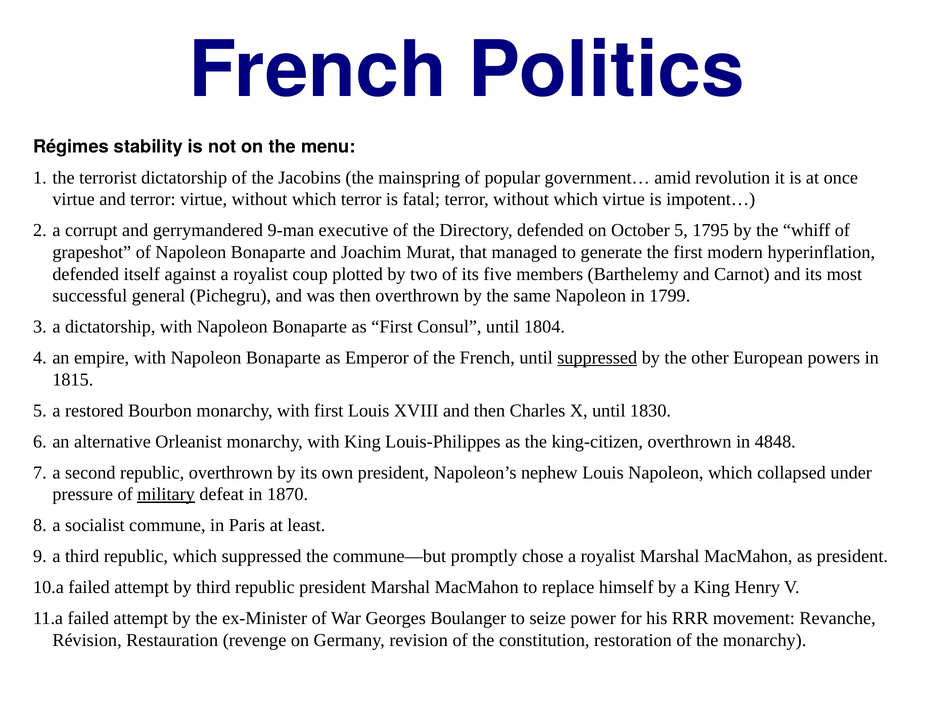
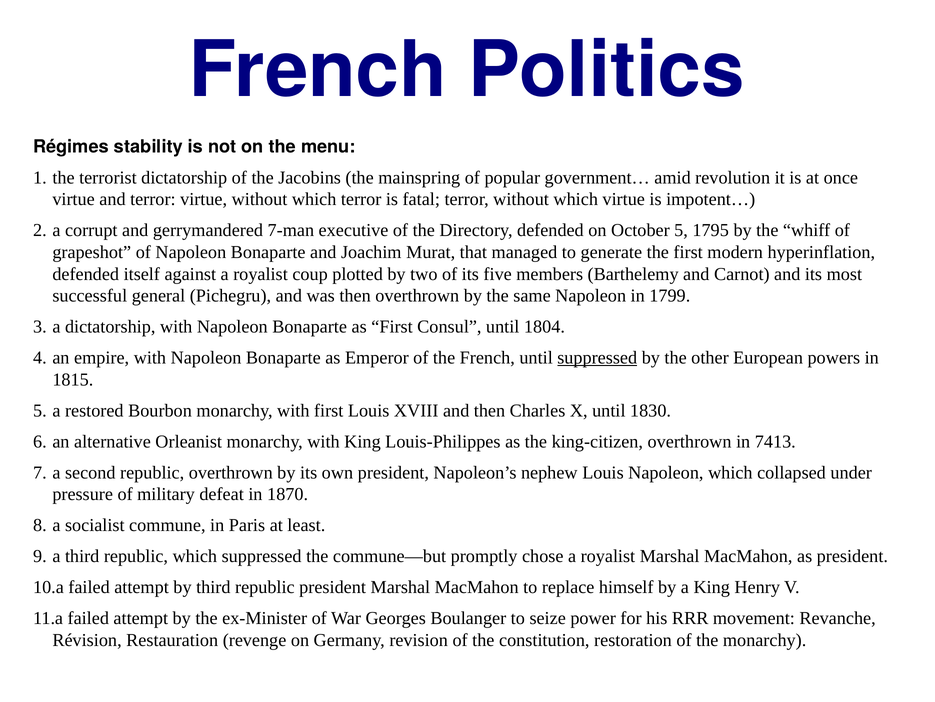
9-man: 9-man -> 7-man (291, 230)
4848: 4848 -> 7413 (775, 441)
military underline: present -> none (166, 494)
